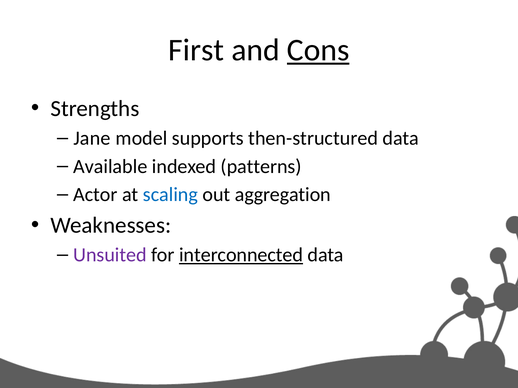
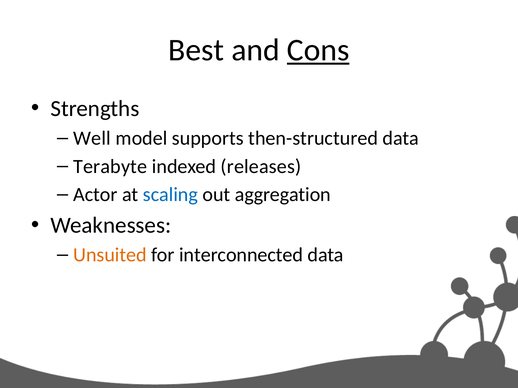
First: First -> Best (196, 50)
Jane: Jane -> Well (92, 138)
Available: Available -> Terabyte (110, 167)
patterns: patterns -> releases (261, 167)
Unsuited colour: purple -> orange (110, 255)
interconnected underline: present -> none (241, 255)
